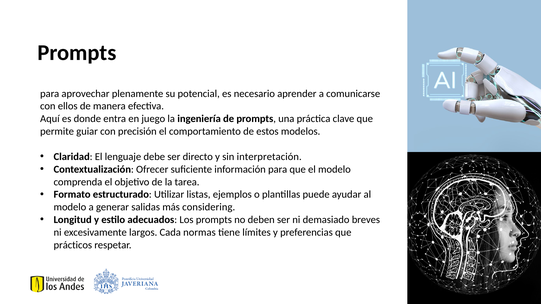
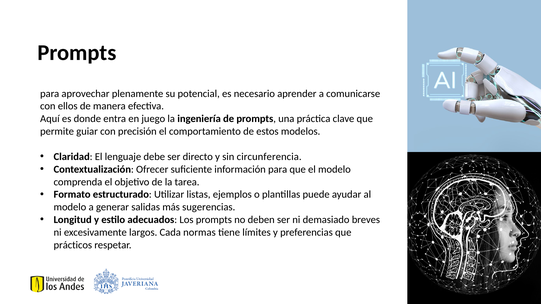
interpretación: interpretación -> circunferencia (269, 157)
considering: considering -> sugerencias (209, 207)
